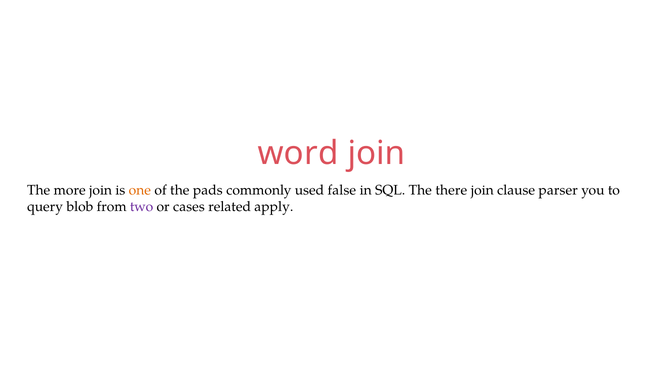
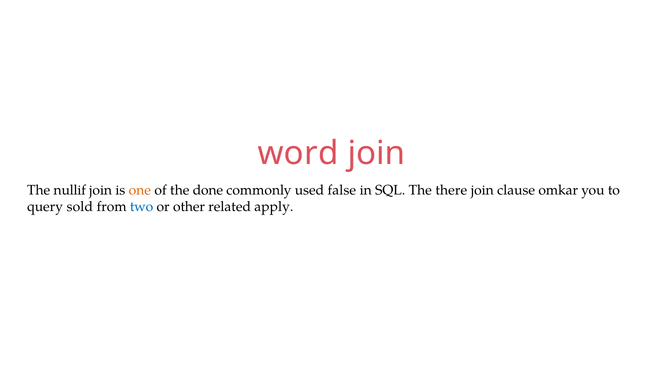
more: more -> nullif (70, 190)
pads: pads -> done (208, 190)
parser: parser -> omkar (558, 190)
blob: blob -> sold (80, 207)
two colour: purple -> blue (142, 207)
cases: cases -> other (189, 207)
